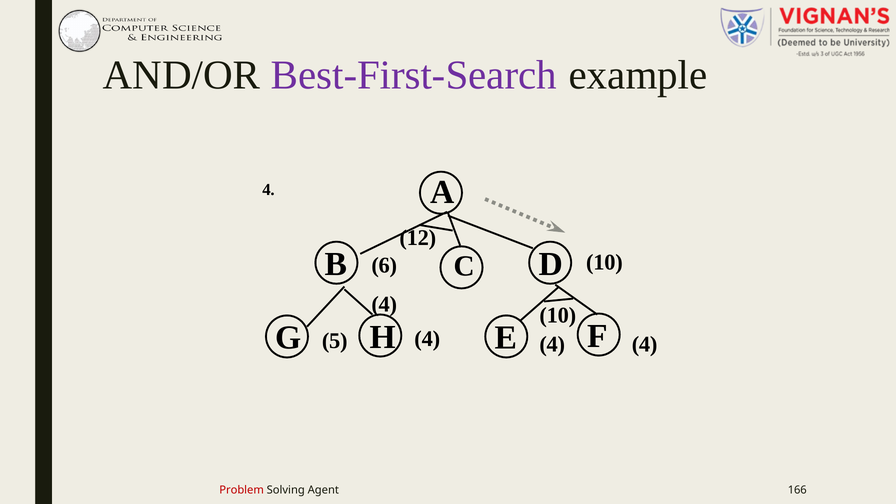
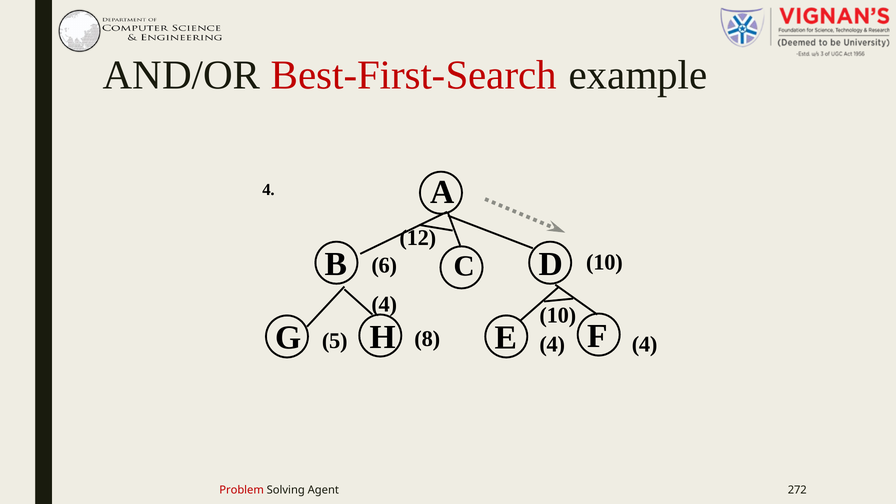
Best-First-Search colour: purple -> red (414, 75)
H 4: 4 -> 8 (427, 339)
166: 166 -> 272 (797, 490)
